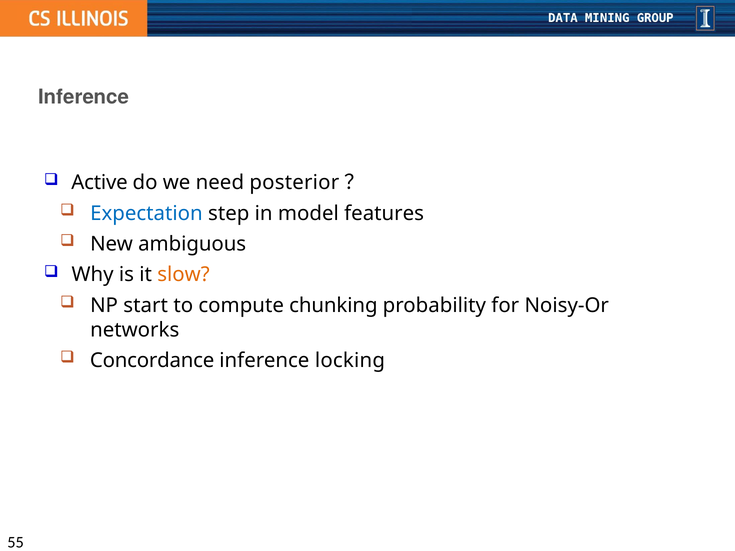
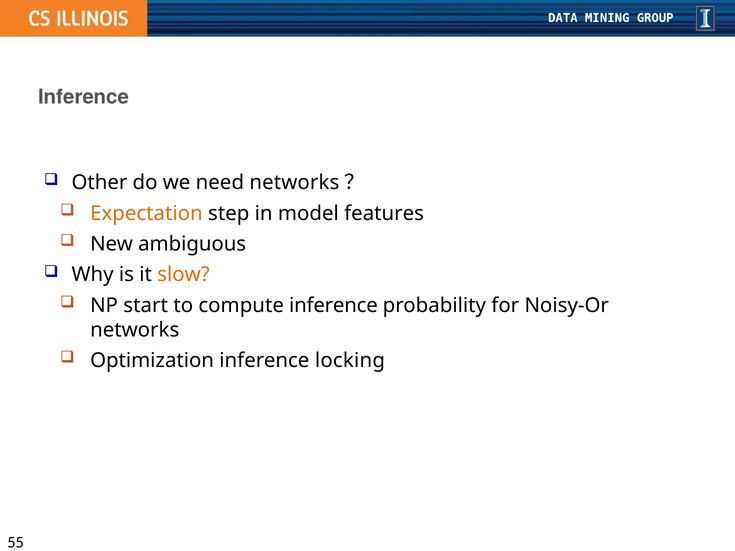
Active: Active -> Other (99, 183)
need posterior: posterior -> networks (294, 183)
Expectation colour: blue -> orange (146, 213)
compute chunking: chunking -> inference (333, 305)
Concordance: Concordance -> Optimization (152, 361)
